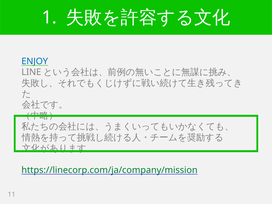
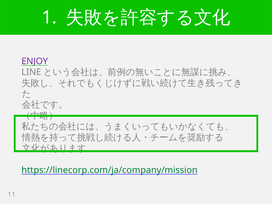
ENJOY colour: blue -> purple (35, 61)
